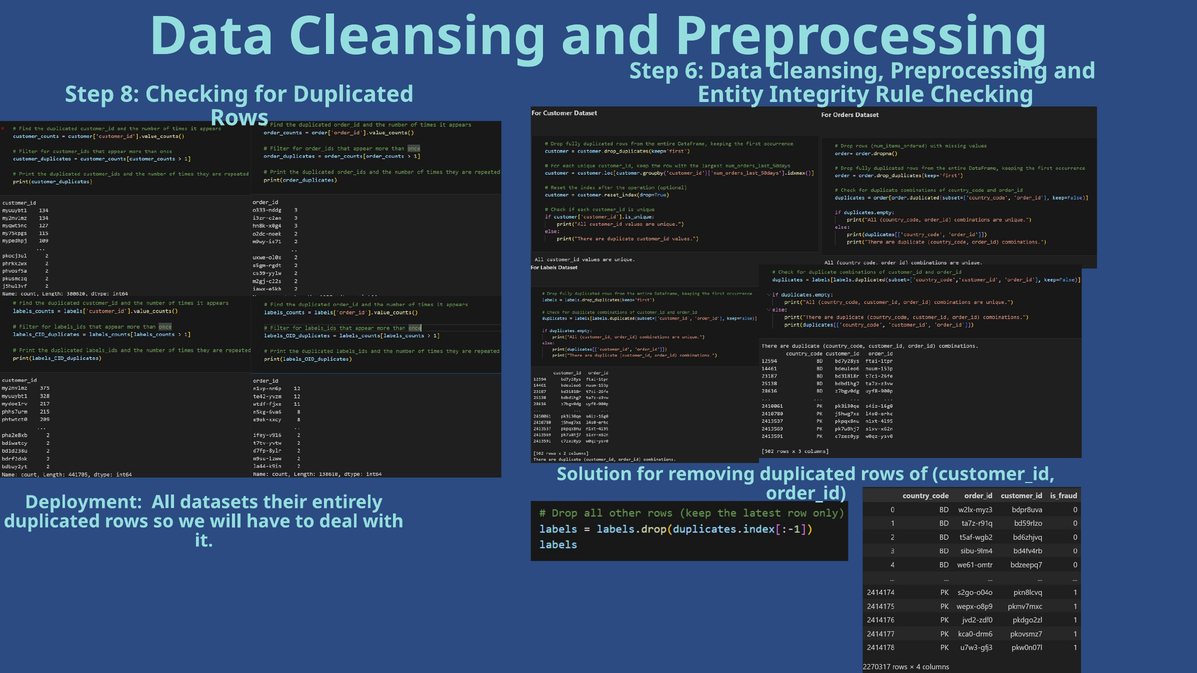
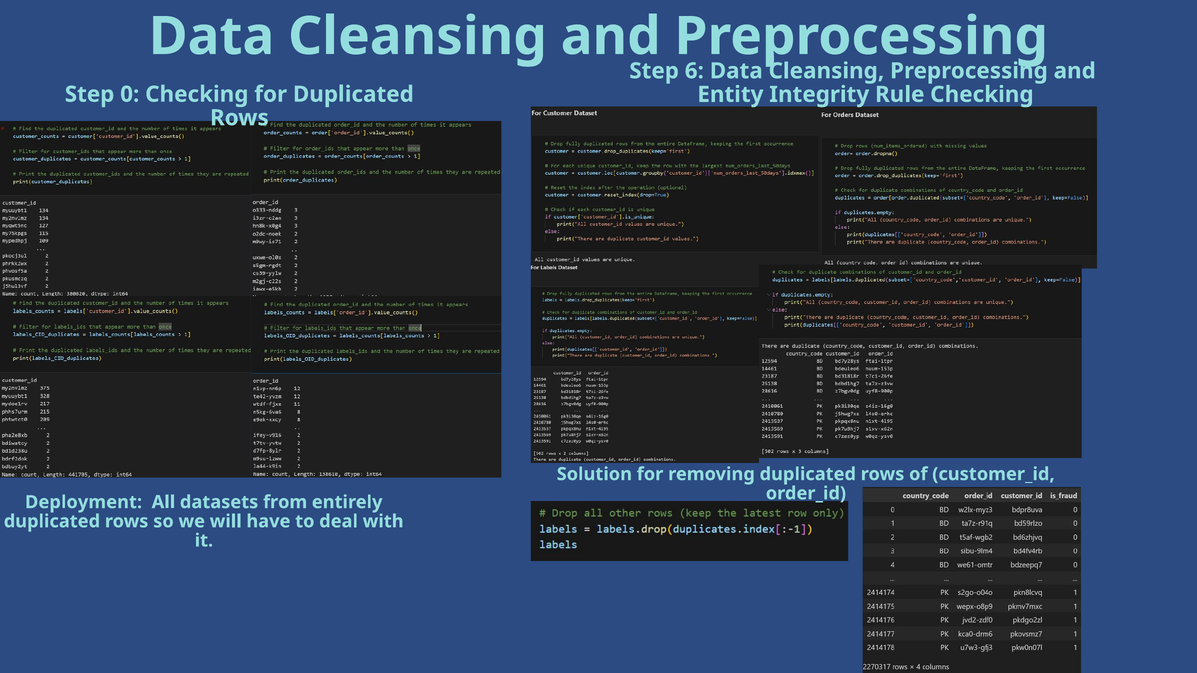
8: 8 -> 0 (130, 94)
their: their -> from (285, 502)
